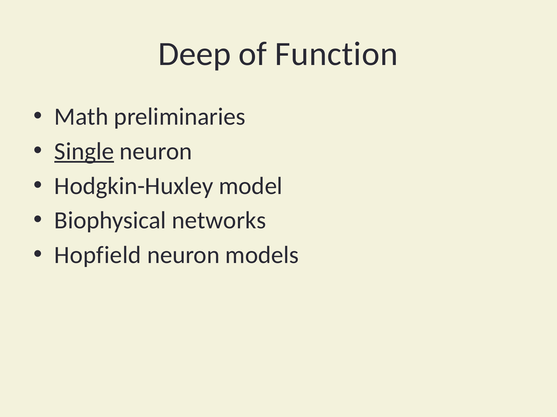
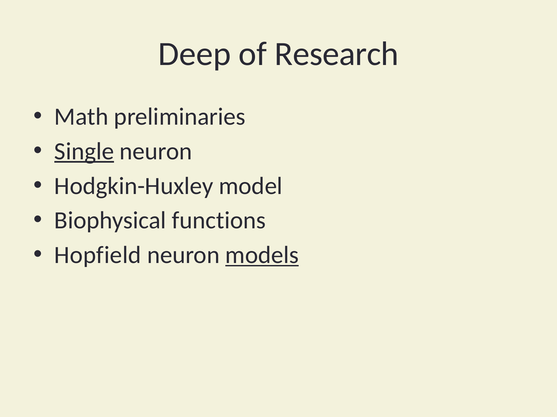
Function: Function -> Research (337, 54)
networks: networks -> functions (219, 221)
models underline: none -> present (262, 256)
